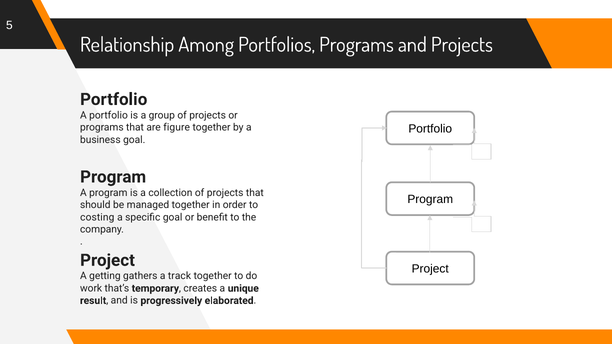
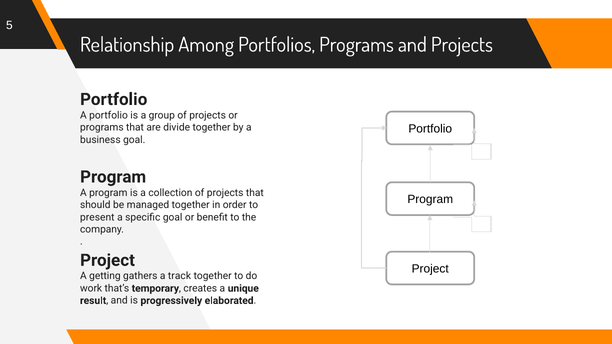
figure: figure -> divide (177, 128)
costing: costing -> present (97, 217)
